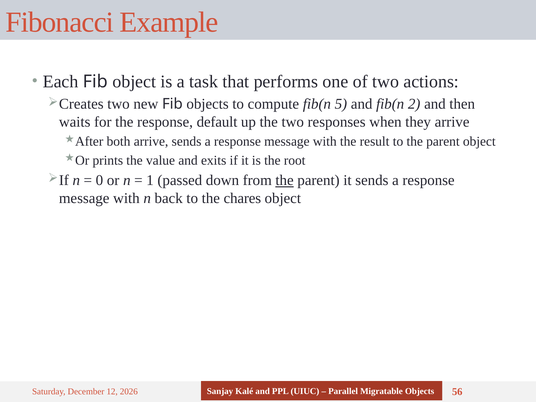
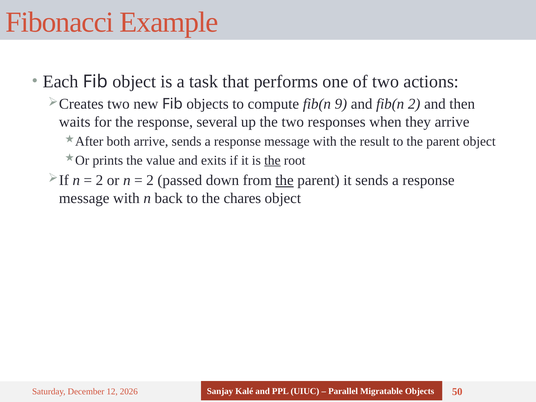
5: 5 -> 9 (341, 104)
default: default -> several (217, 122)
the underline: none -> present (272, 160)
0: 0 -> 2 (99, 180)
1: 1 -> 2 (150, 180)
56: 56 -> 50 (457, 392)
